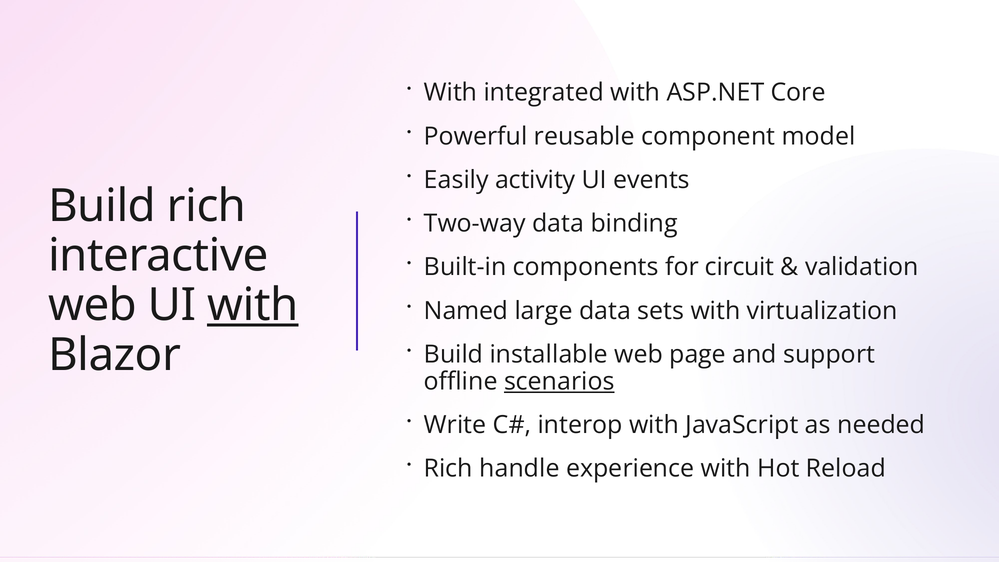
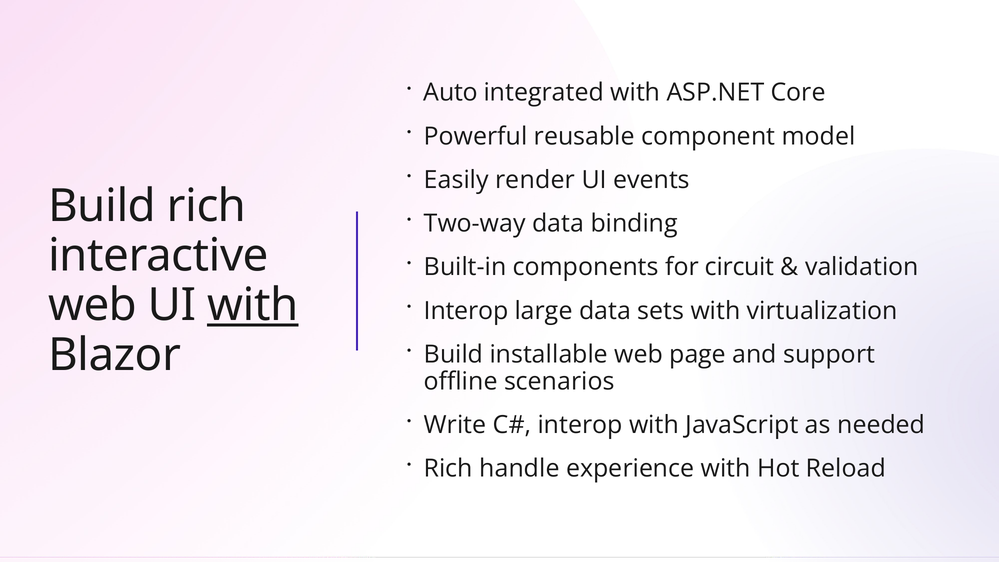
With: With -> Auto (451, 93)
activity: activity -> render (535, 180)
Named: Named -> Interop (466, 311)
scenarios underline: present -> none (559, 381)
